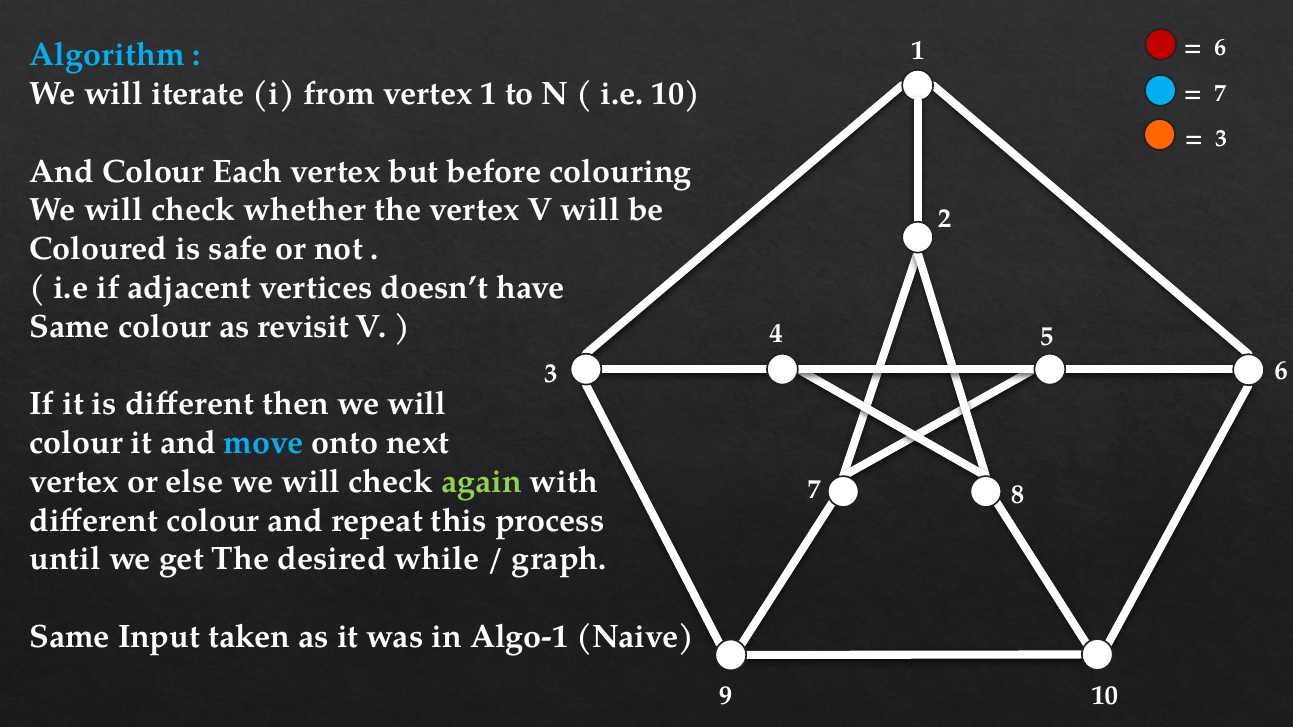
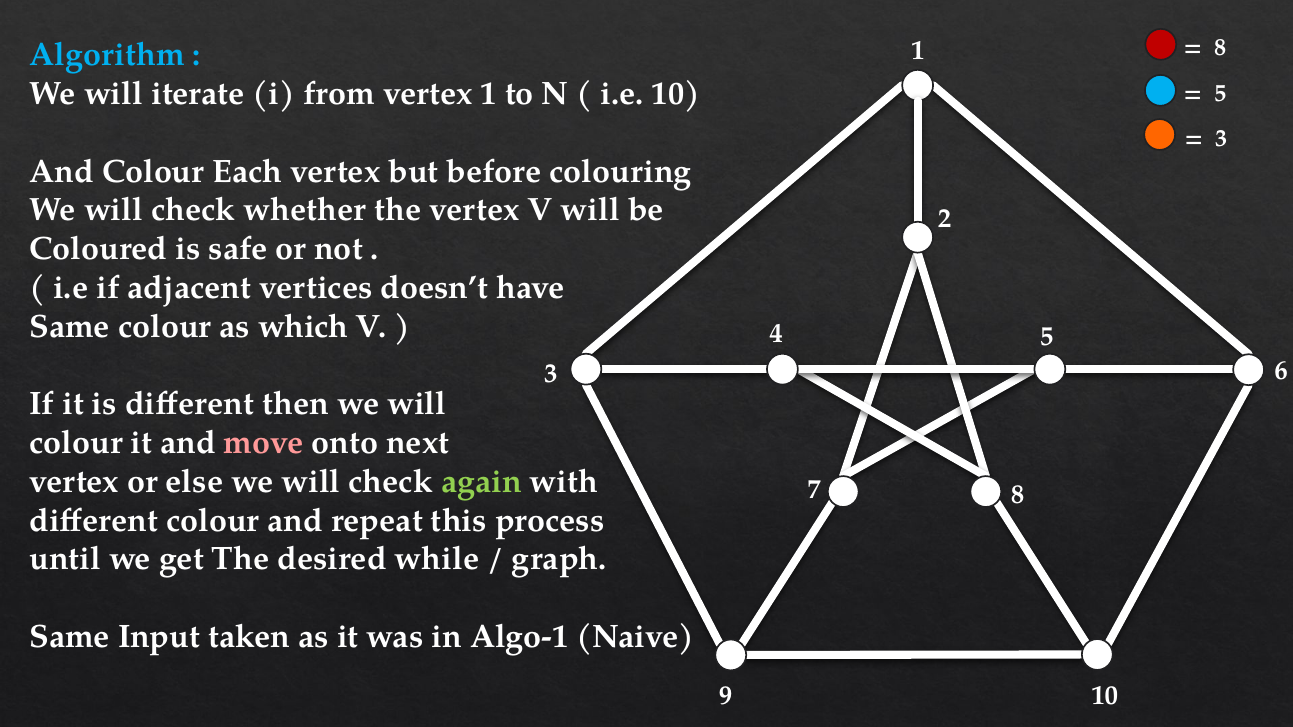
6: 6 -> 8 (1220, 47)
7: 7 -> 5 (1220, 93)
revisit: revisit -> which (303, 327)
move colour: light blue -> pink (264, 443)
